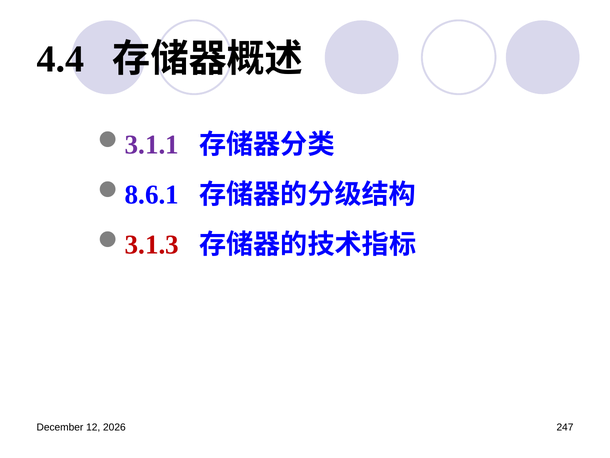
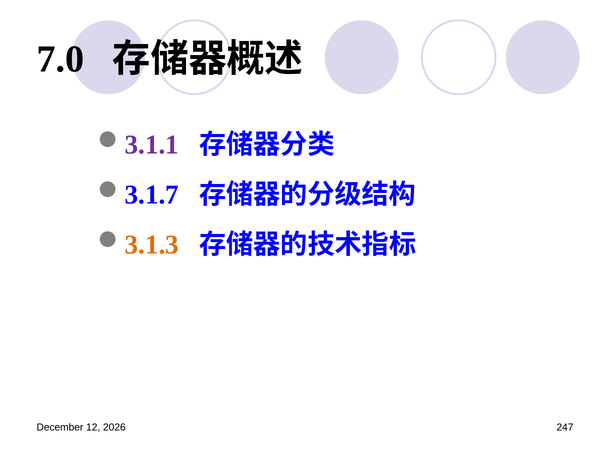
4.4: 4.4 -> 7.0 (60, 59)
8.6.1: 8.6.1 -> 3.1.7 (152, 195)
3.1.3 colour: red -> orange (152, 244)
